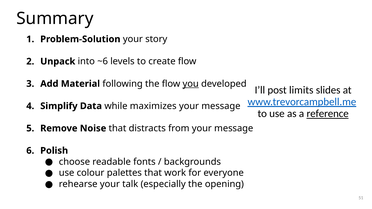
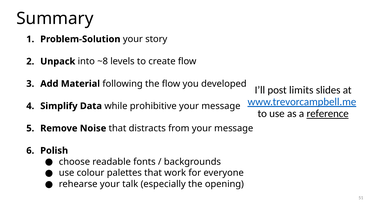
~6: ~6 -> ~8 (103, 62)
you underline: present -> none (191, 84)
maximizes: maximizes -> prohibitive (153, 106)
